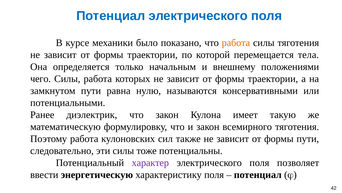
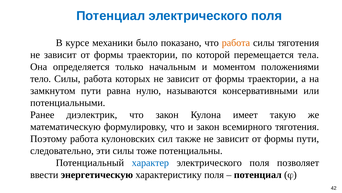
внешнему: внешнему -> моментом (234, 67)
чего: чего -> тело (41, 79)
характер colour: purple -> blue (150, 162)
